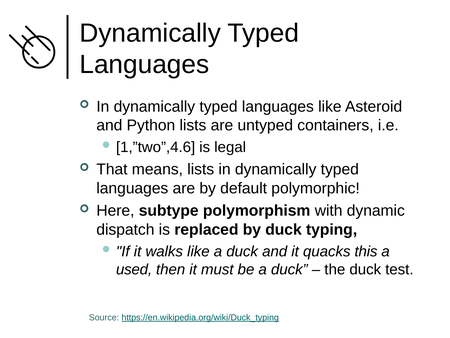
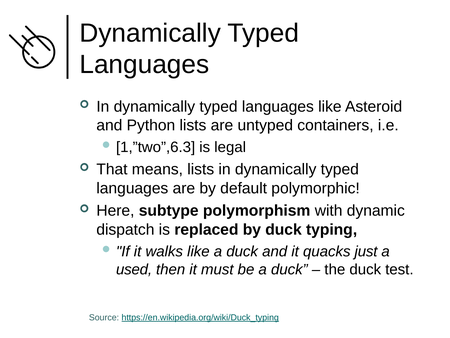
1,”two”,4.6: 1,”two”,4.6 -> 1,”two”,6.3 (156, 147)
this: this -> just (366, 251)
